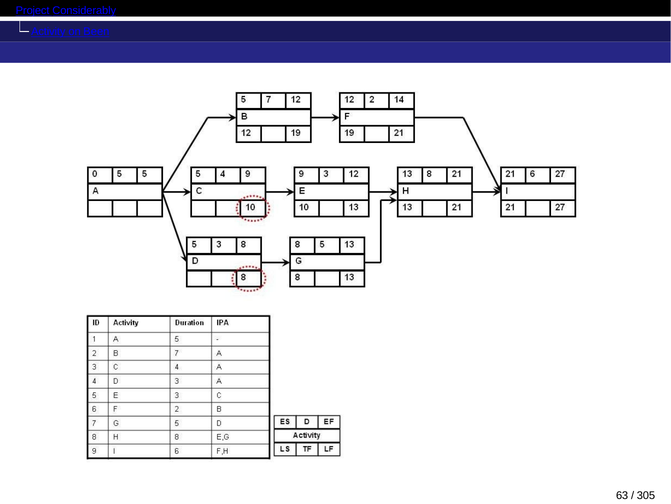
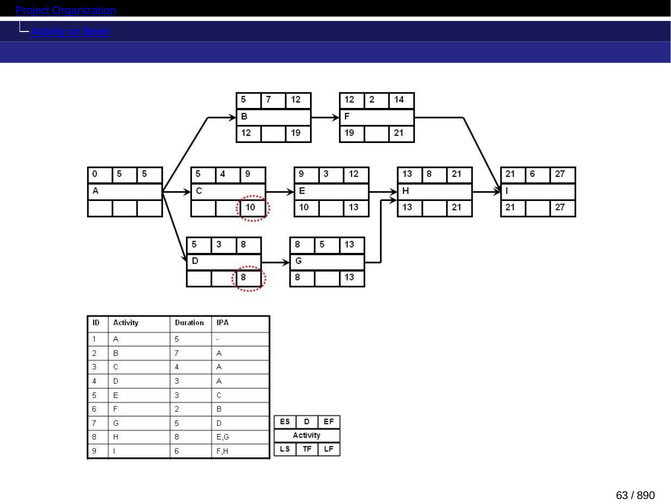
Considerably: Considerably -> Organization (84, 11)
305: 305 -> 890 (646, 495)
